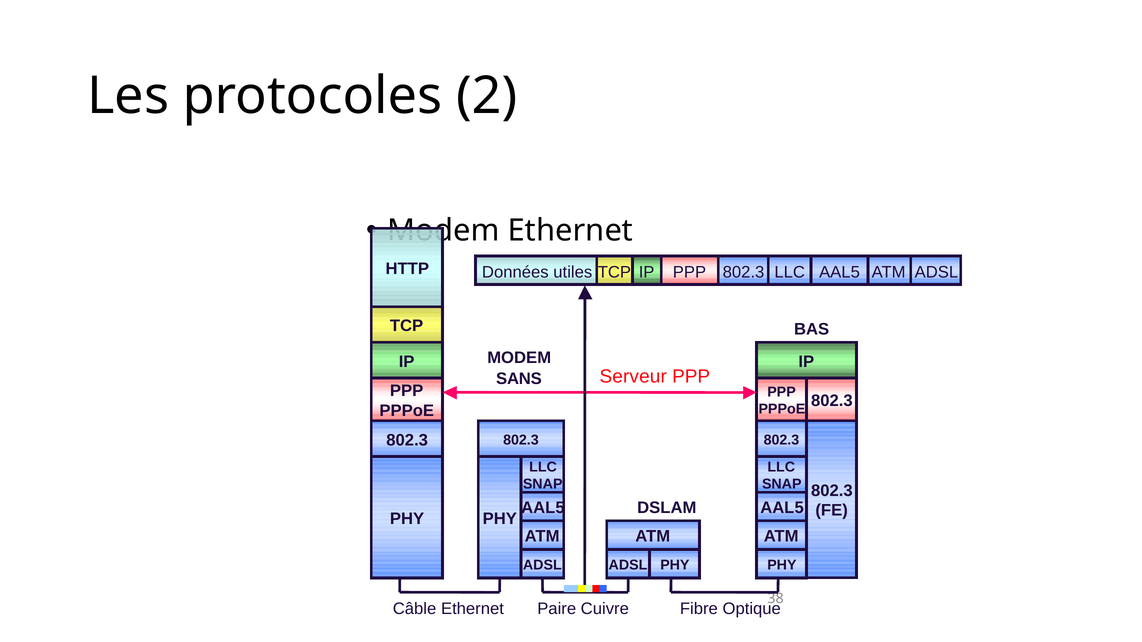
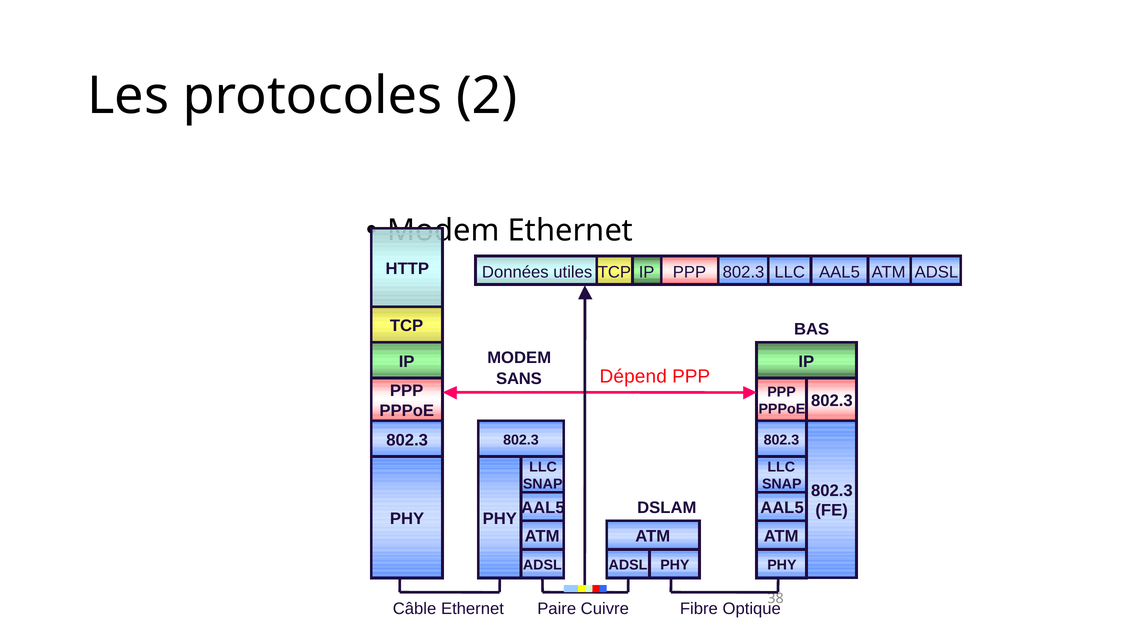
Serveur: Serveur -> Dépend (633, 377)
